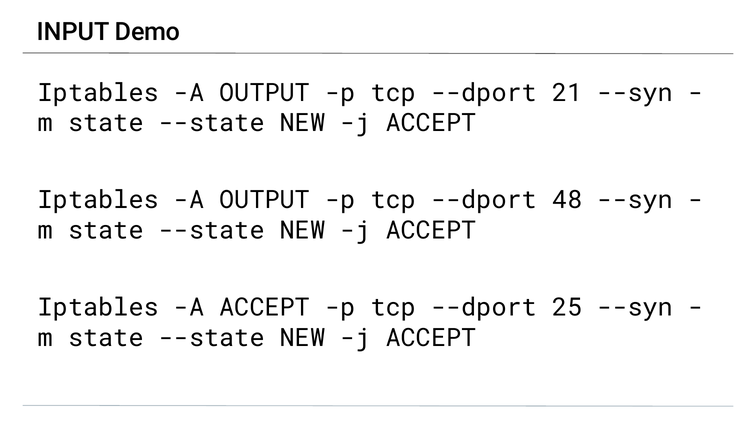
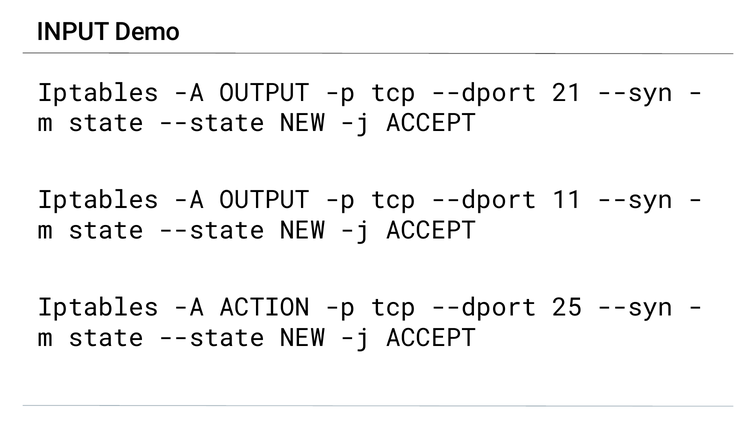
48: 48 -> 11 (567, 200)
A ACCEPT: ACCEPT -> ACTION (265, 308)
